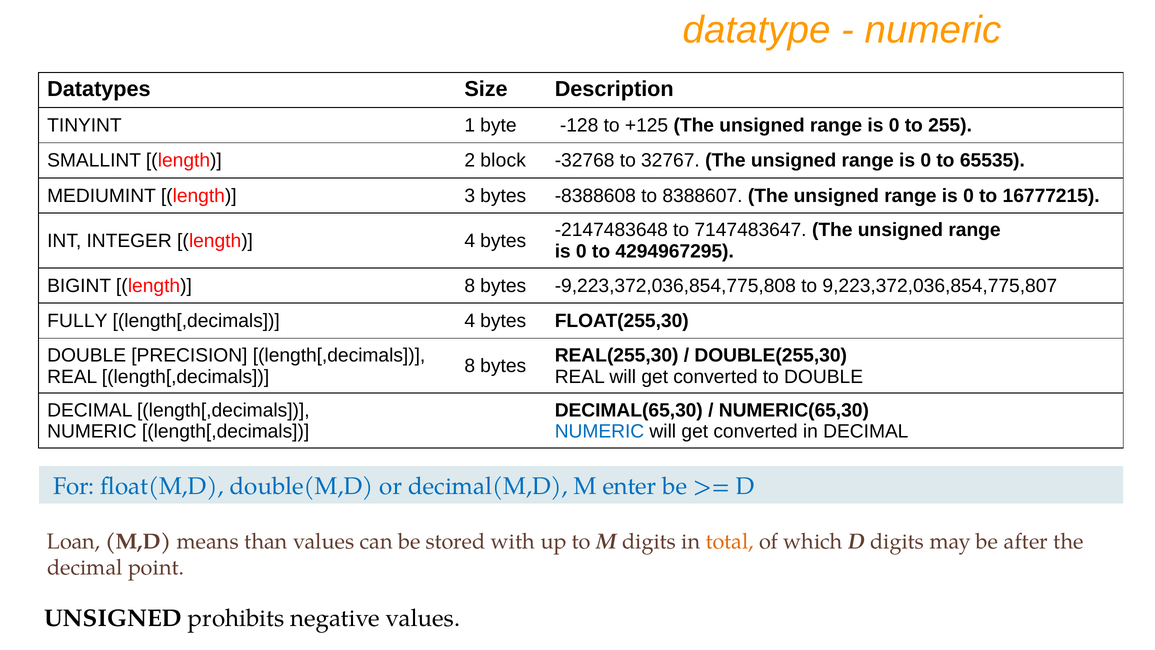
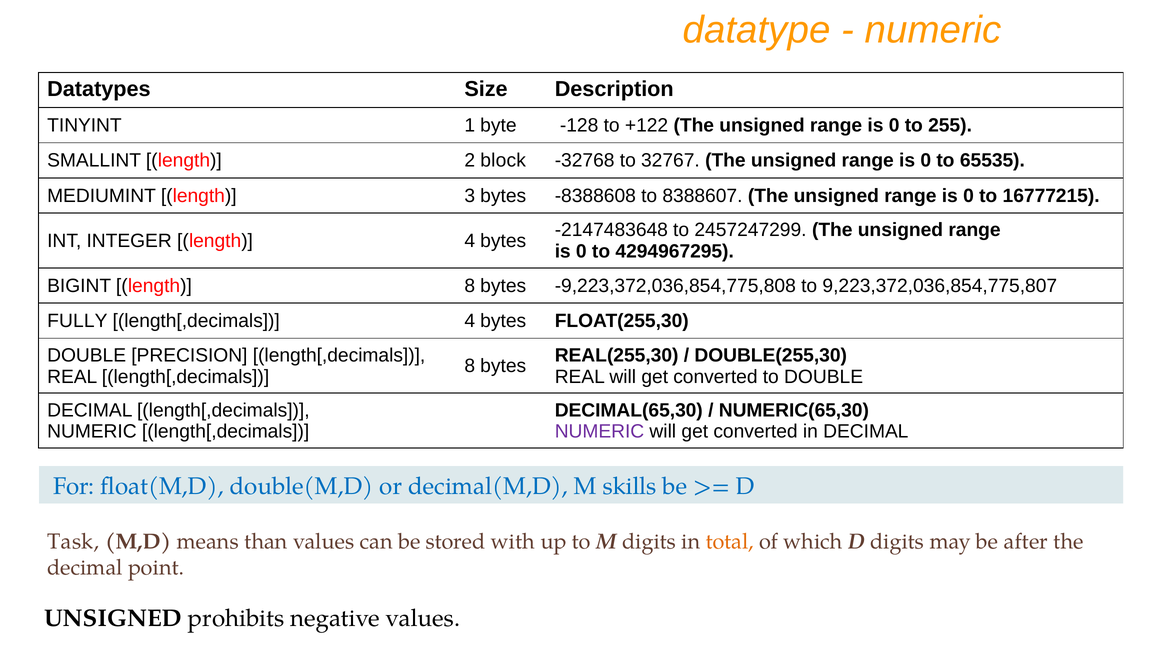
+125: +125 -> +122 (647, 125)
7147483647: 7147483647 -> 2457247299 (750, 230)
NUMERIC colour: blue -> purple (600, 431)
enter: enter -> skills (629, 486)
Loan: Loan -> Task (73, 541)
